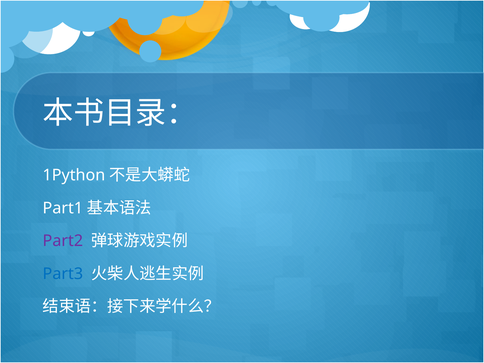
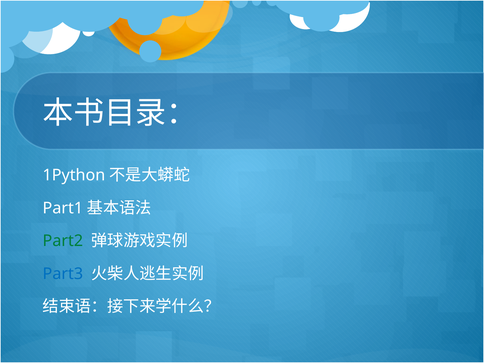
Part2 colour: purple -> green (63, 241)
